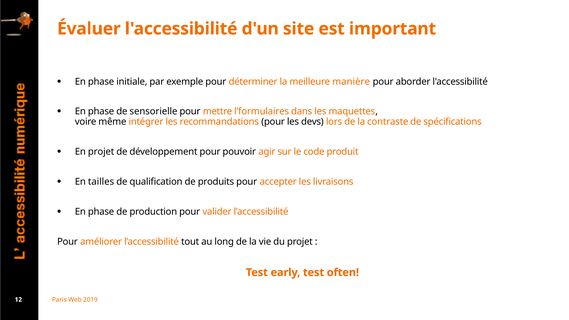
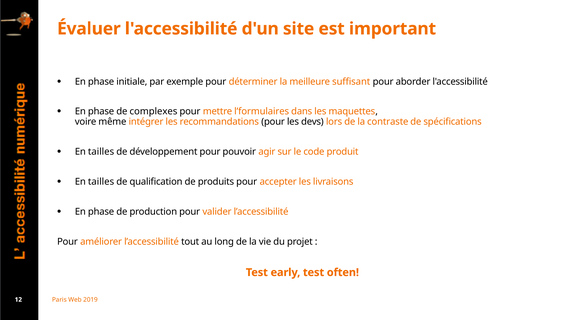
manière: manière -> suffisant (351, 82)
sensorielle: sensorielle -> complexes (153, 112)
projet: projet -> tailles (101, 152)
